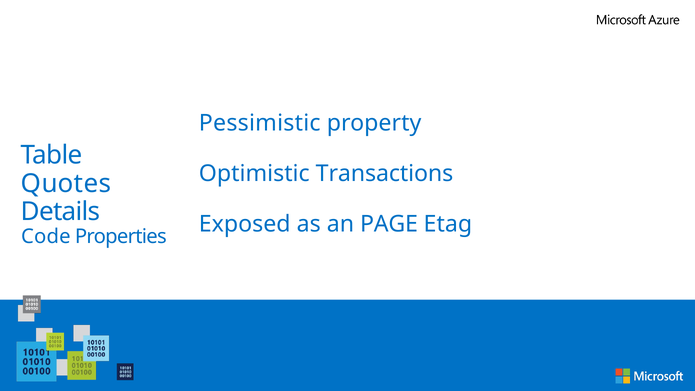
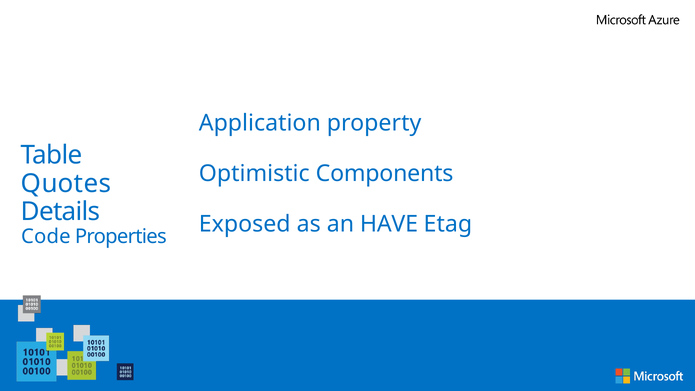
Pessimistic: Pessimistic -> Application (260, 123)
Transactions: Transactions -> Components (385, 174)
PAGE: PAGE -> HAVE (389, 224)
